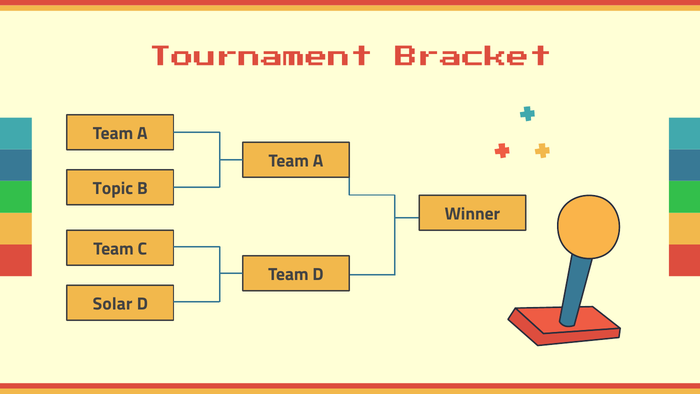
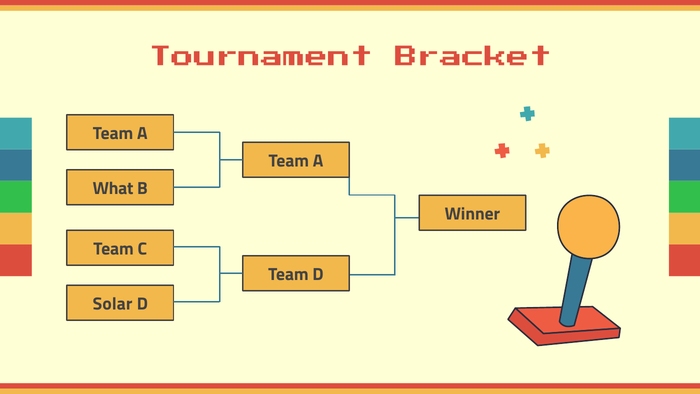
Topic: Topic -> What (113, 188)
